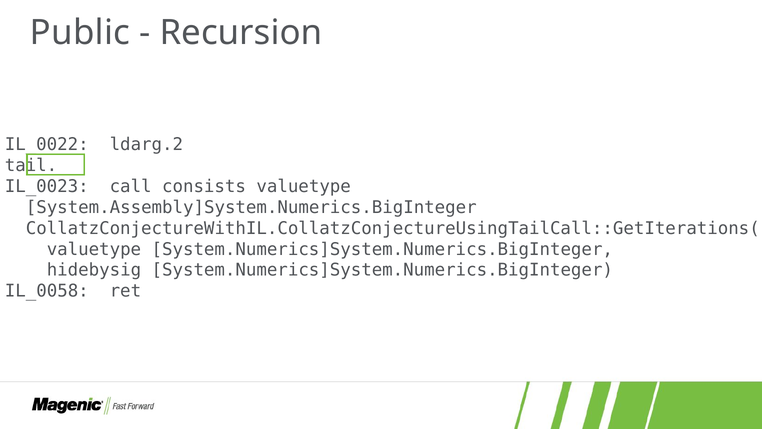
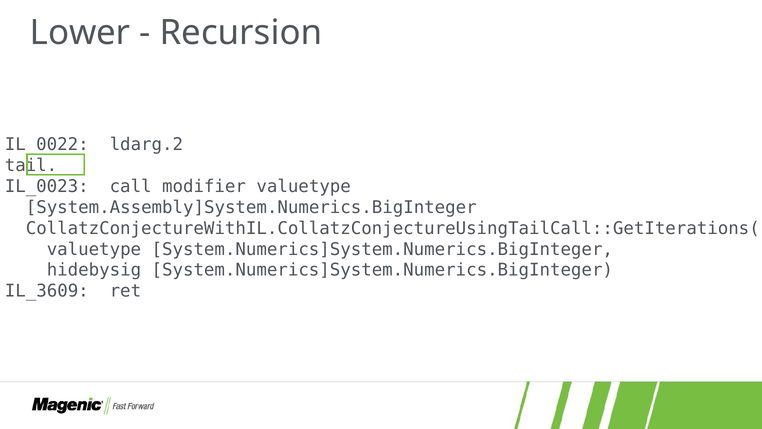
Public: Public -> Lower (80, 33)
consists: consists -> modifier (204, 186)
IL_0058: IL_0058 -> IL_3609 (47, 291)
